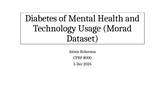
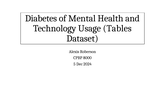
Morad: Morad -> Tables (117, 28)
